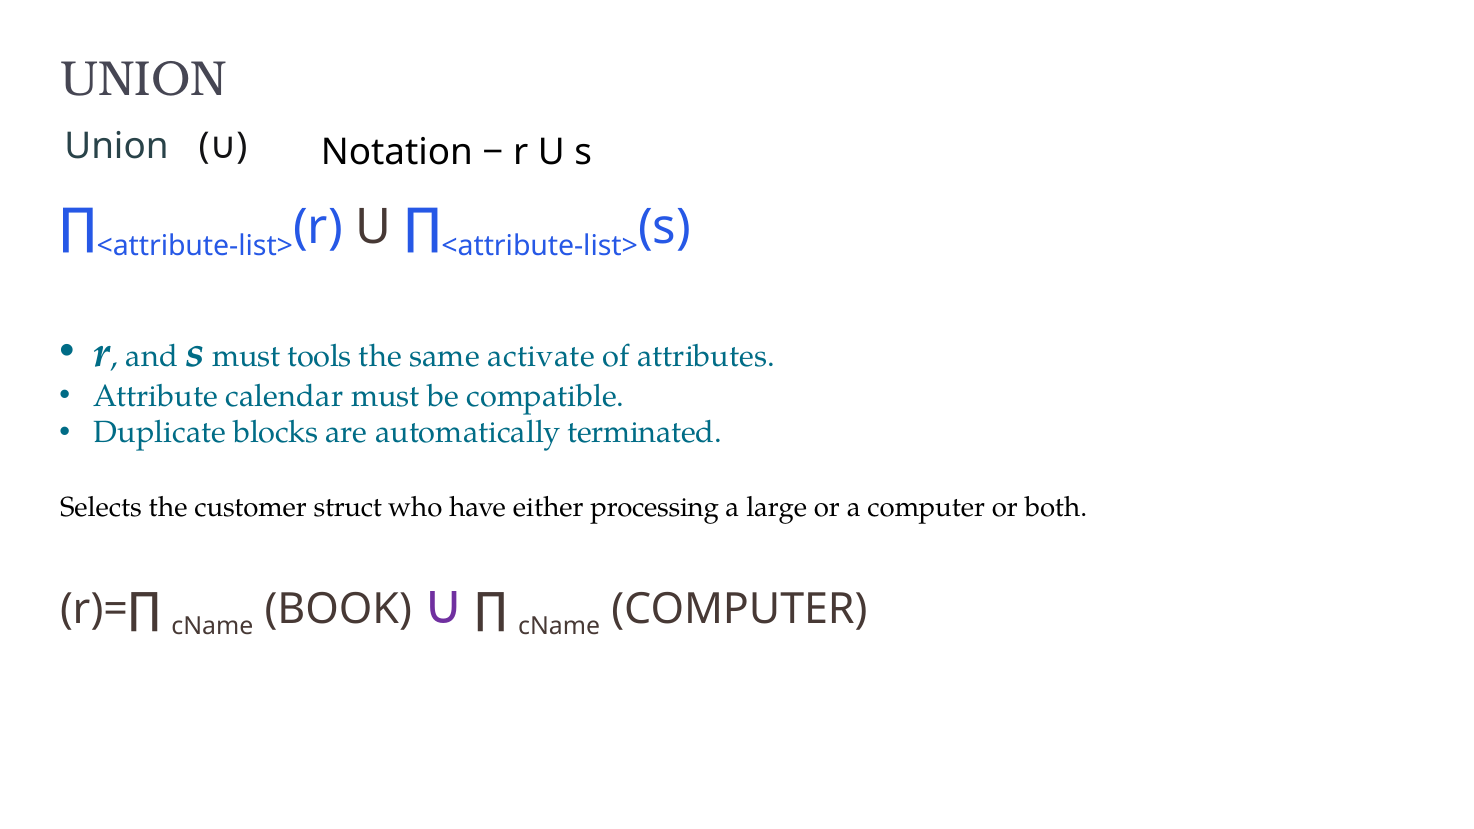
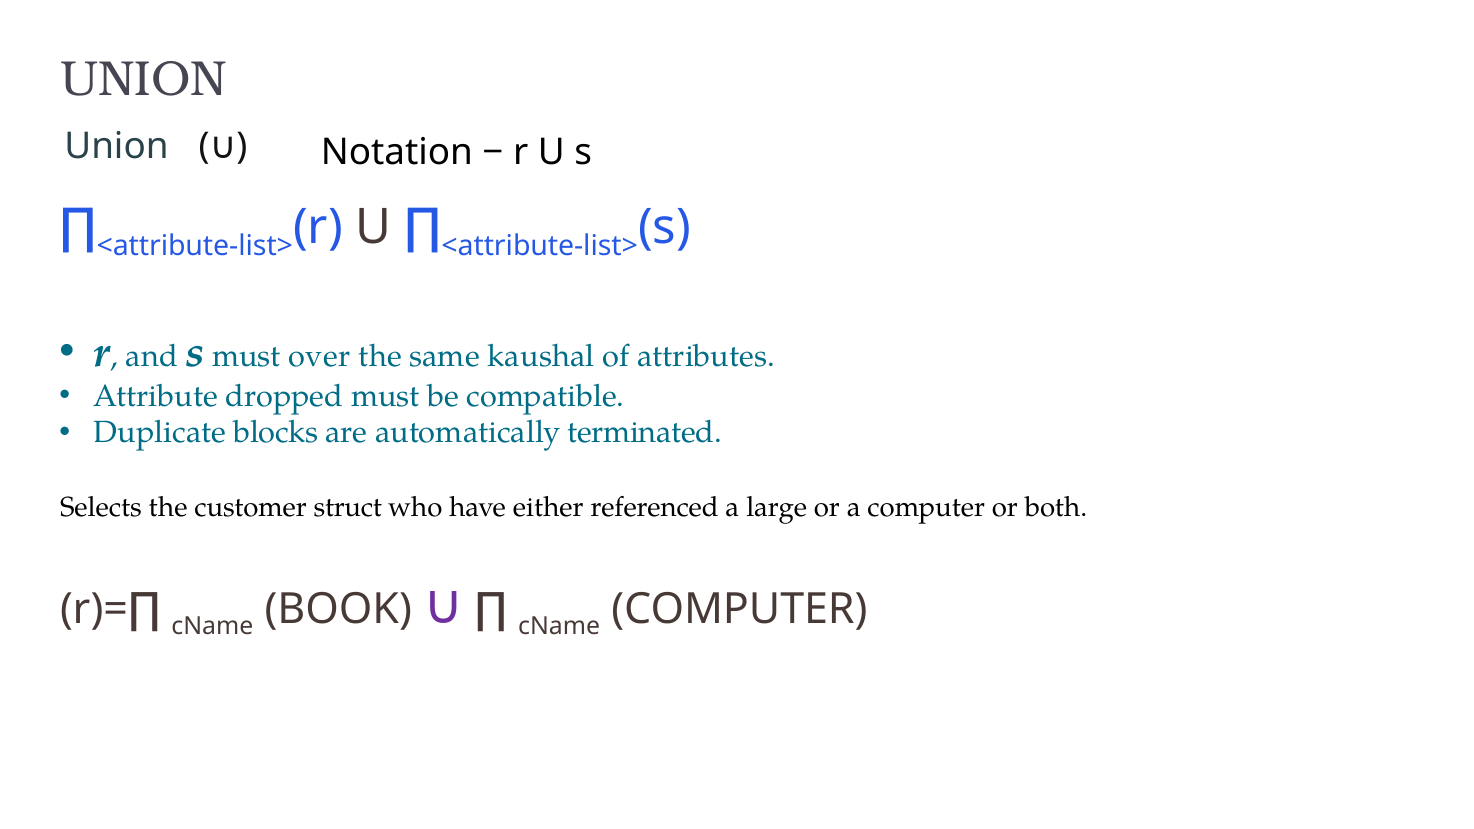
tools: tools -> over (319, 357)
activate: activate -> kaushal (541, 357)
calendar: calendar -> dropped (284, 396)
processing: processing -> referenced (655, 507)
